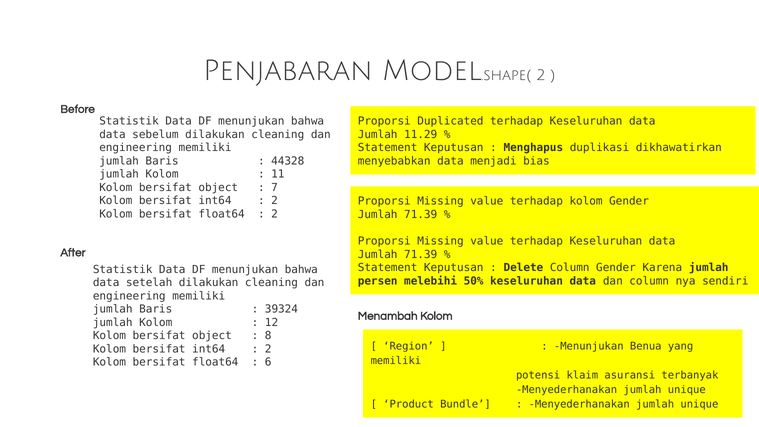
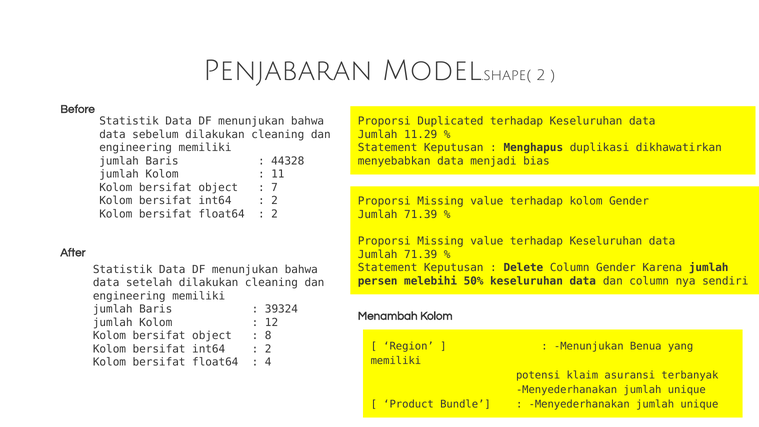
6: 6 -> 4 (268, 362)
